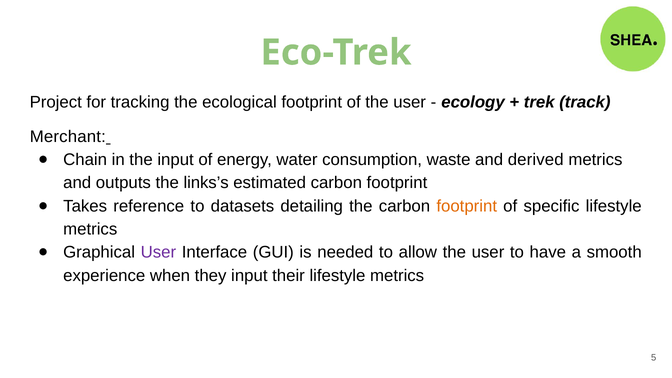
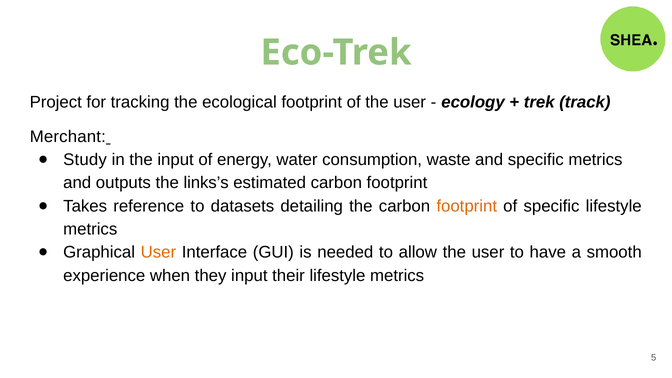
Chain: Chain -> Study (85, 160)
and derived: derived -> specific (536, 160)
User colour: purple -> orange (158, 252)
